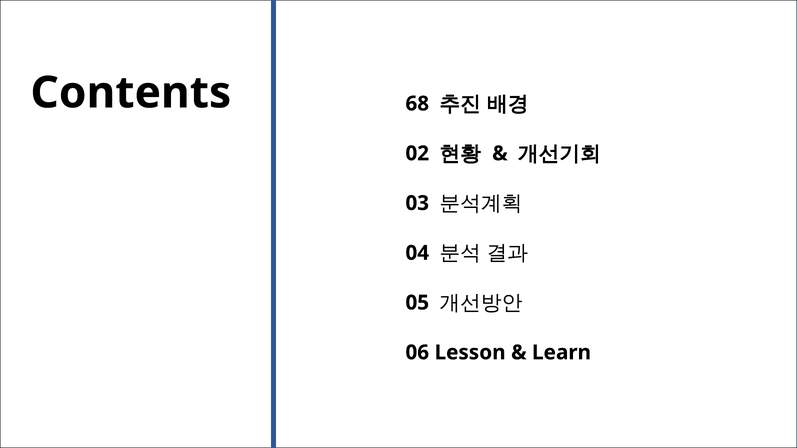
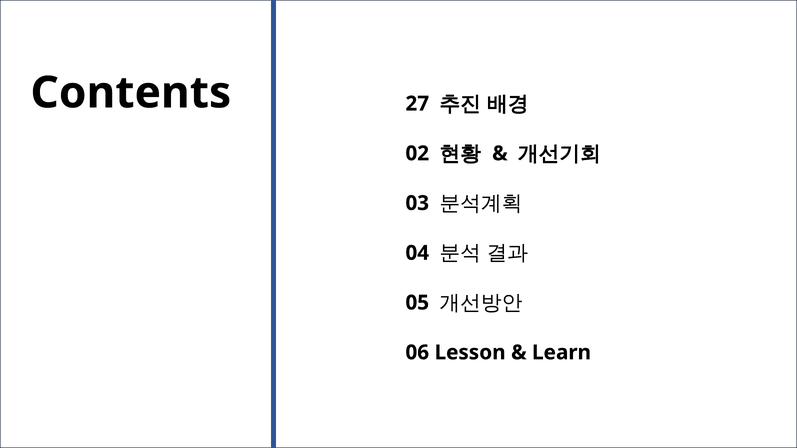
68: 68 -> 27 (417, 104)
